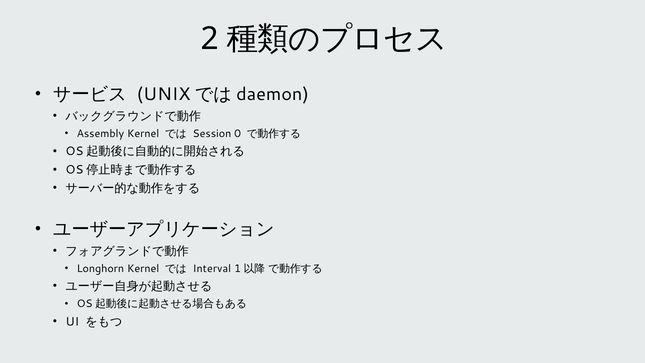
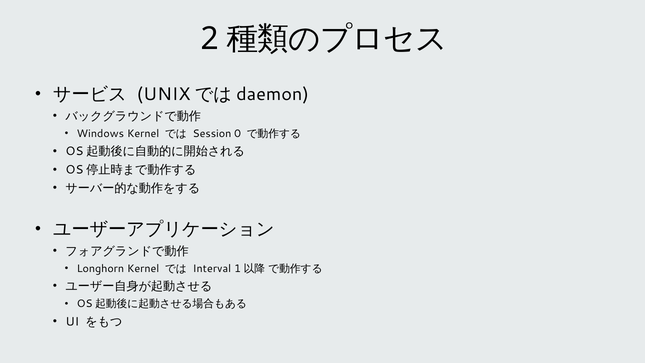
Assembly: Assembly -> Windows (100, 134)
